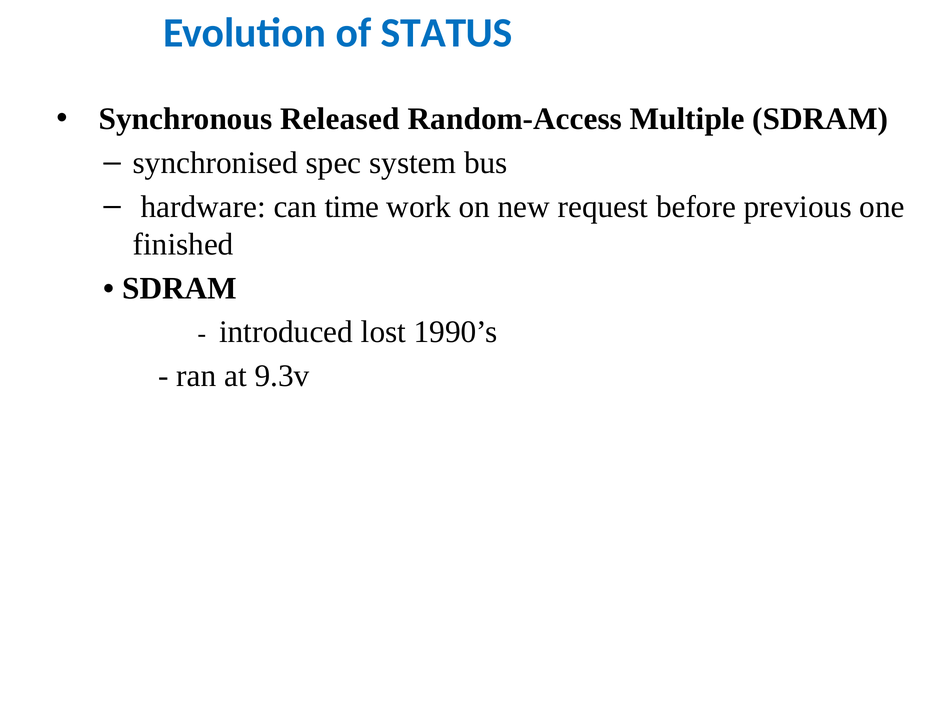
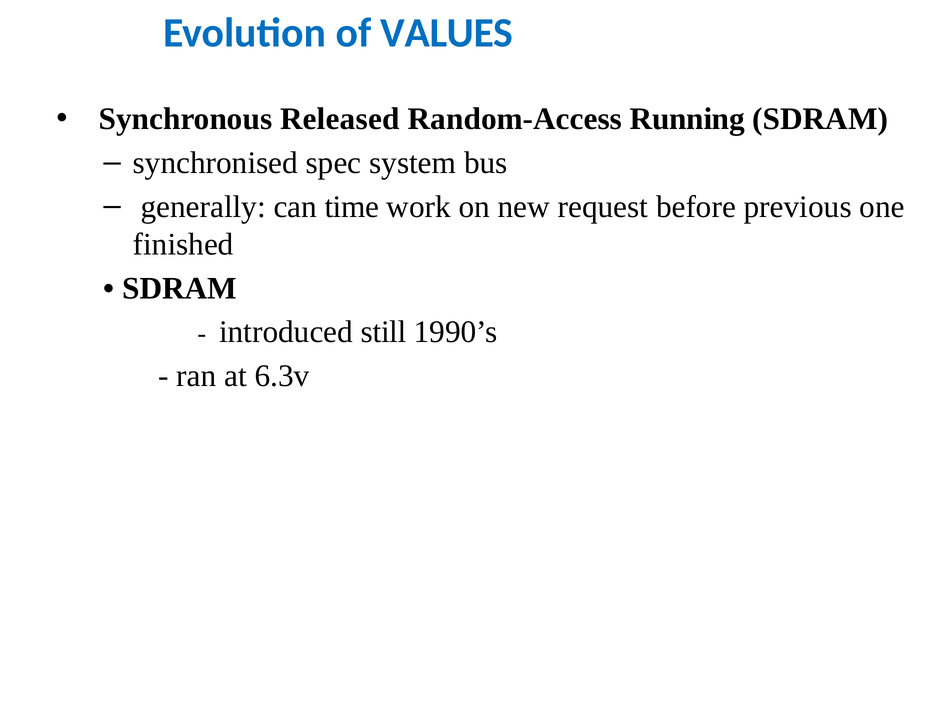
STATUS: STATUS -> VALUES (447, 33)
Multiple: Multiple -> Running (687, 119)
hardware: hardware -> generally (203, 207)
lost: lost -> still (384, 332)
9.3v: 9.3v -> 6.3v (282, 376)
